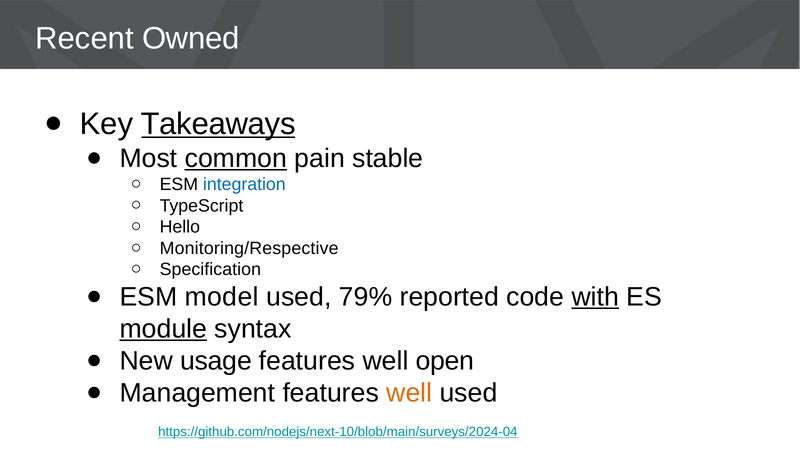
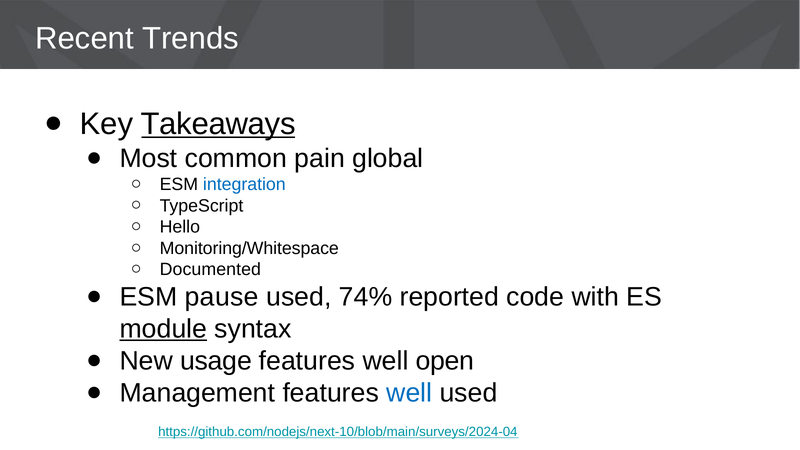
Owned: Owned -> Trends (191, 39)
common underline: present -> none (236, 158)
stable: stable -> global (388, 158)
Monitoring/Respective: Monitoring/Respective -> Monitoring/Whitespace (249, 248)
Specification: Specification -> Documented (210, 270)
model: model -> pause (222, 297)
79%: 79% -> 74% (366, 297)
with underline: present -> none (595, 297)
well colour: orange -> blue (409, 393)
